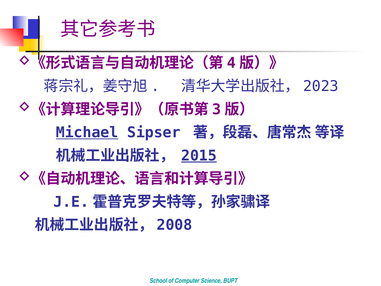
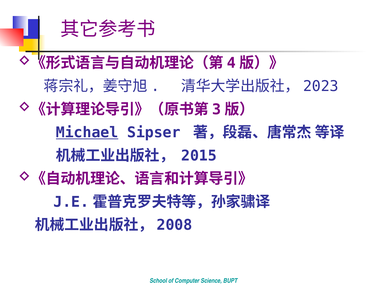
2015 underline: present -> none (199, 155)
